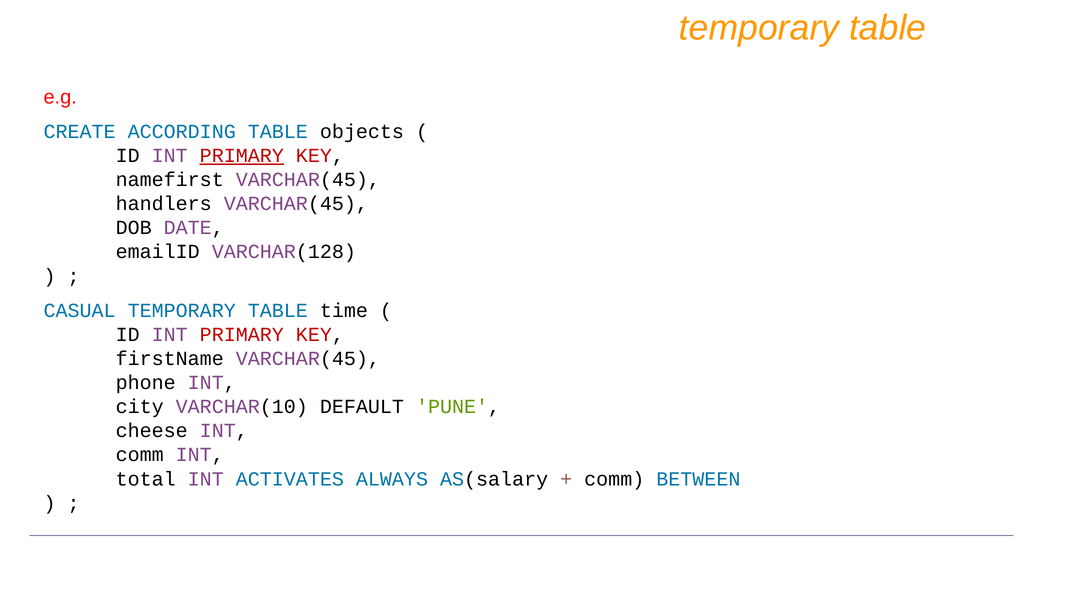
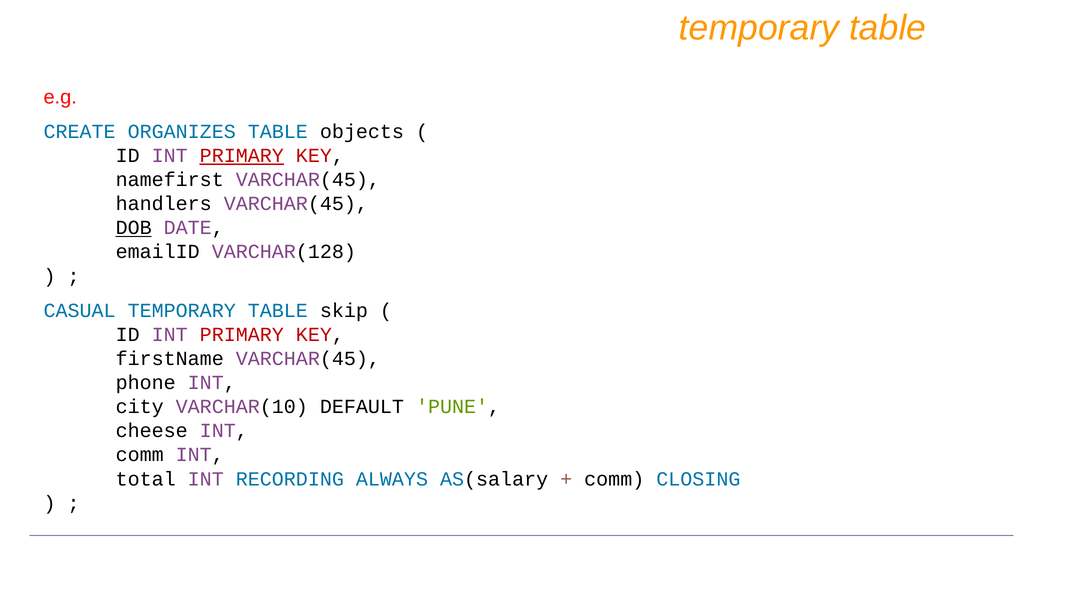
ACCORDING: ACCORDING -> ORGANIZES (182, 132)
DOB underline: none -> present (134, 228)
time: time -> skip (344, 310)
ACTIVATES: ACTIVATES -> RECORDING (290, 479)
BETWEEN: BETWEEN -> CLOSING (698, 479)
